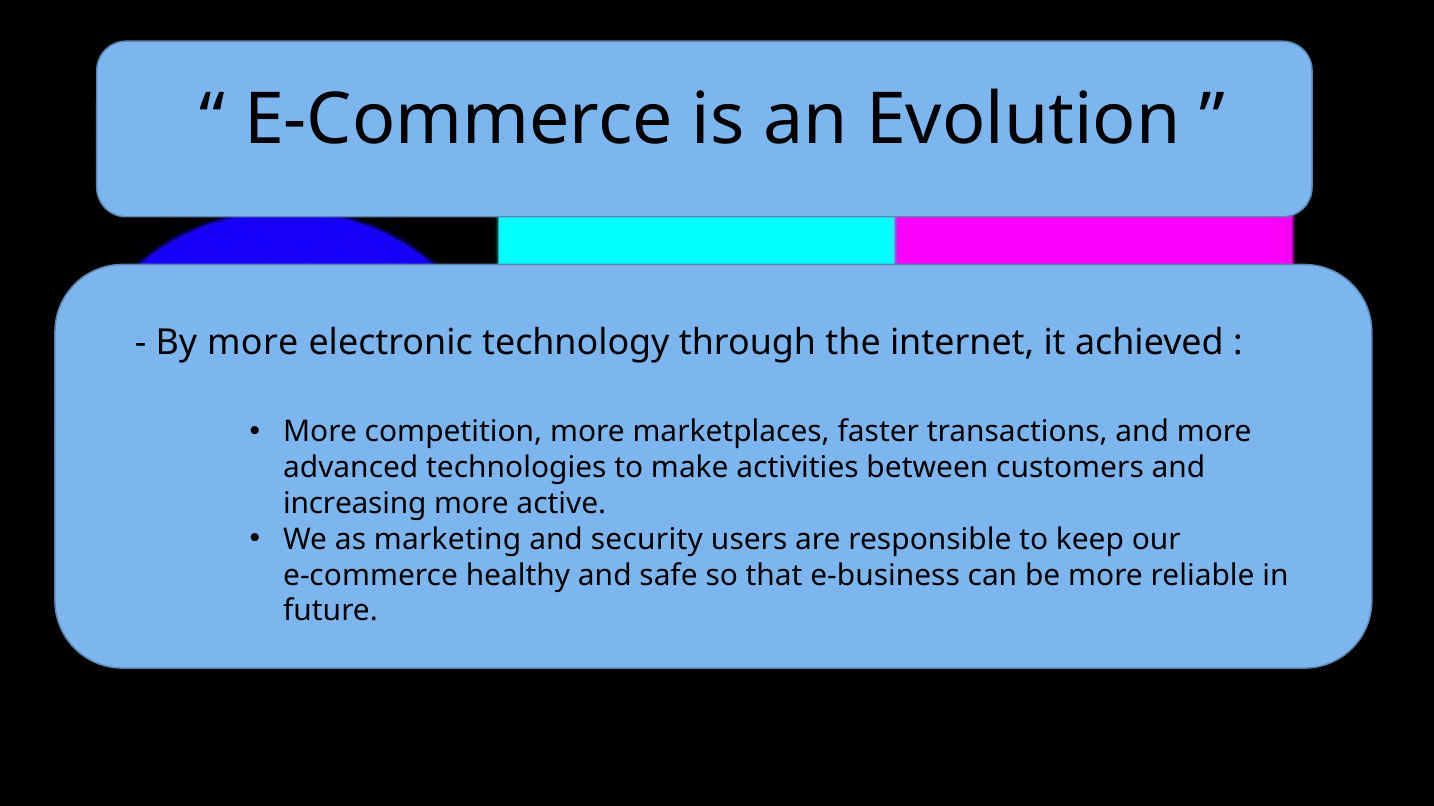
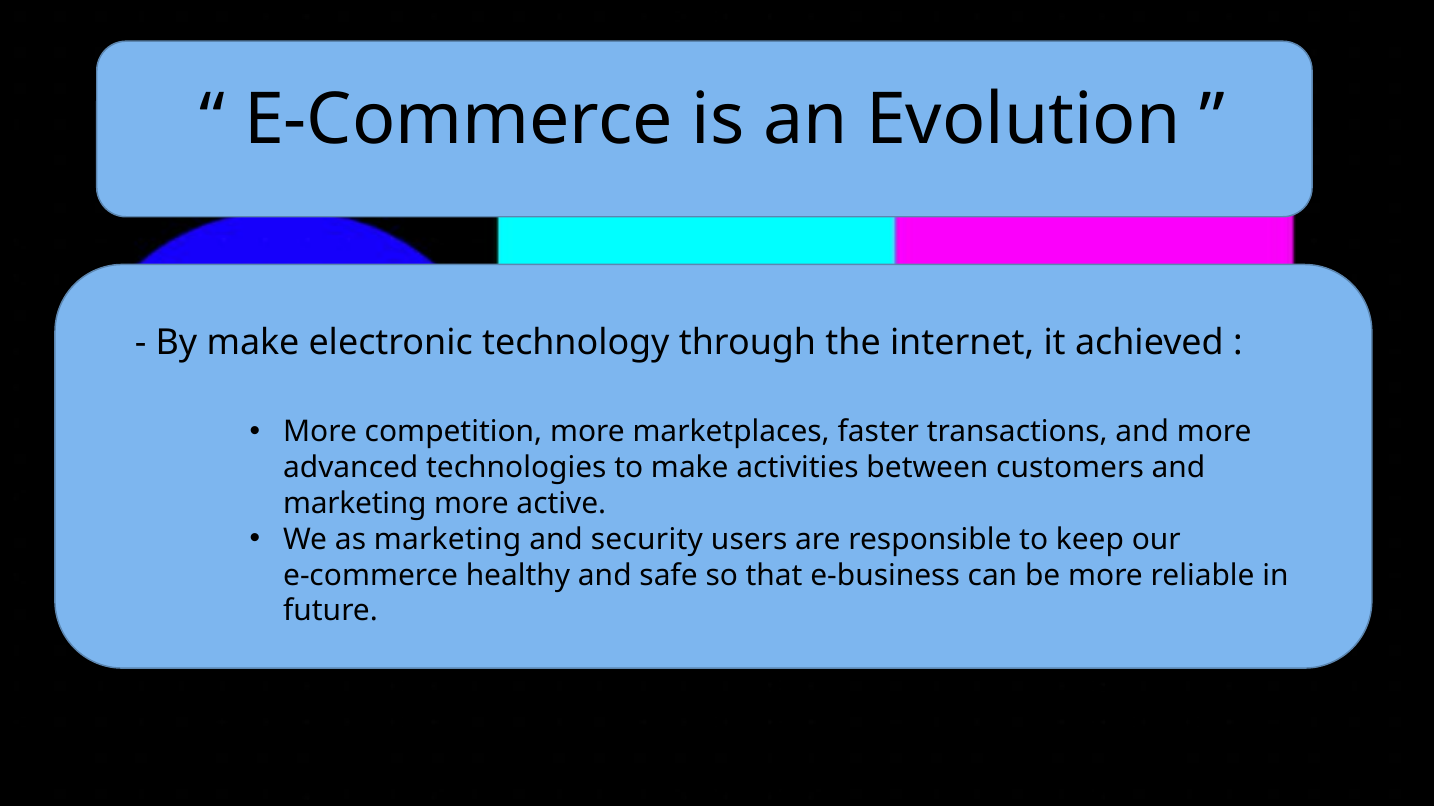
By more: more -> make (253, 343)
increasing: increasing -> marketing (355, 504)
